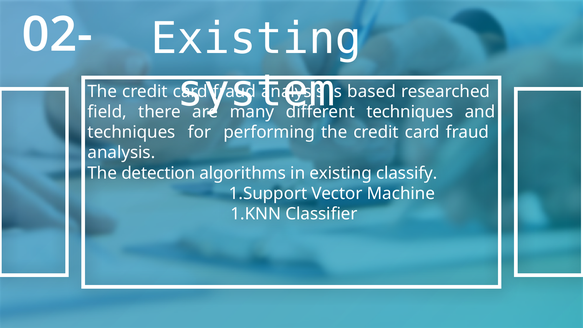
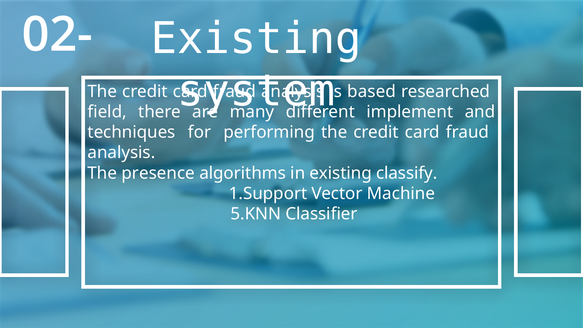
techniques: techniques -> implement (410, 112)
detection: detection -> presence (158, 173)
1.KNN: 1.KNN -> 5.KNN (256, 214)
